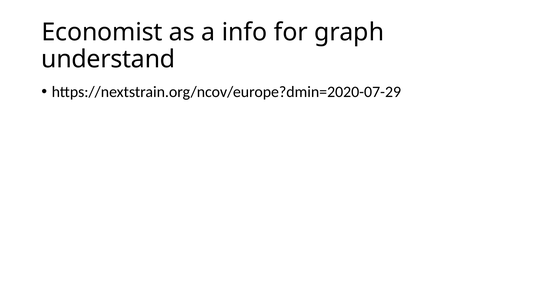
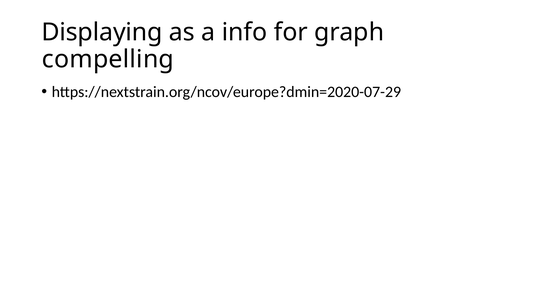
Economist: Economist -> Displaying (102, 32)
understand: understand -> compelling (108, 59)
